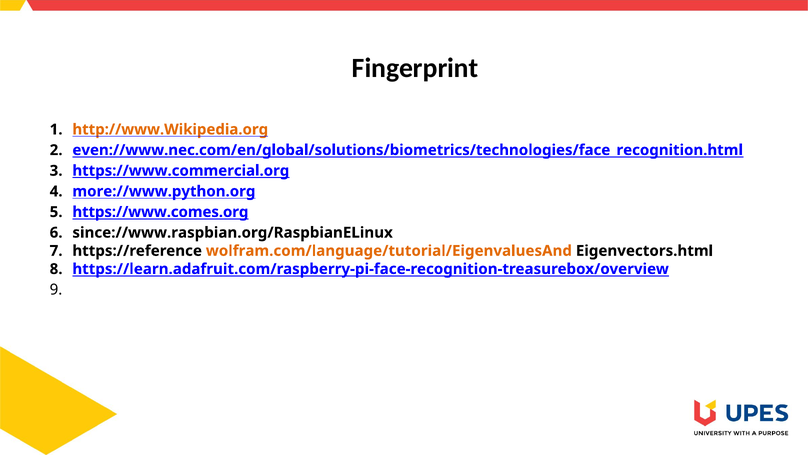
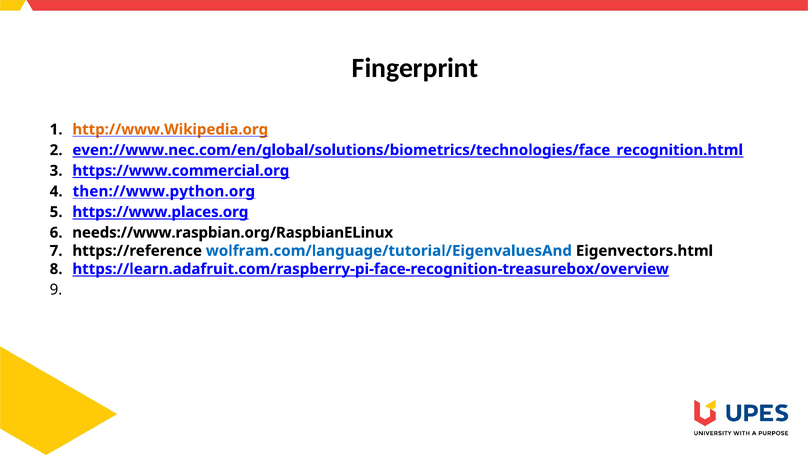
more://www.python.org: more://www.python.org -> then://www.python.org (164, 191)
https://www.comes.org: https://www.comes.org -> https://www.places.org (160, 212)
since://www.raspbian.org/RaspbianELinux: since://www.raspbian.org/RaspbianELinux -> needs://www.raspbian.org/RaspbianELinux (233, 232)
wolfram.com/language/tutorial/EigenvaluesAnd colour: orange -> blue (389, 251)
